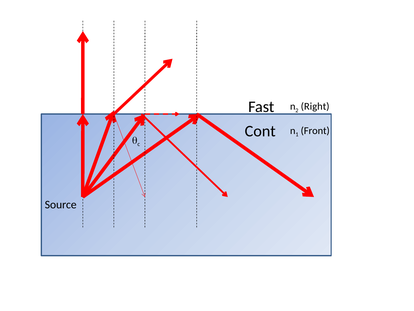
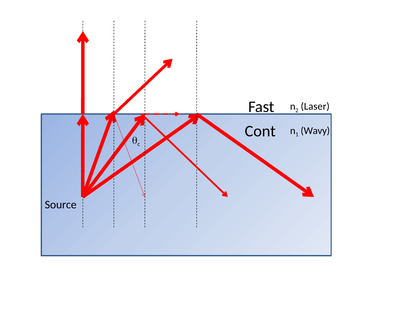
Right: Right -> Laser (315, 106)
Front: Front -> Wavy (315, 130)
